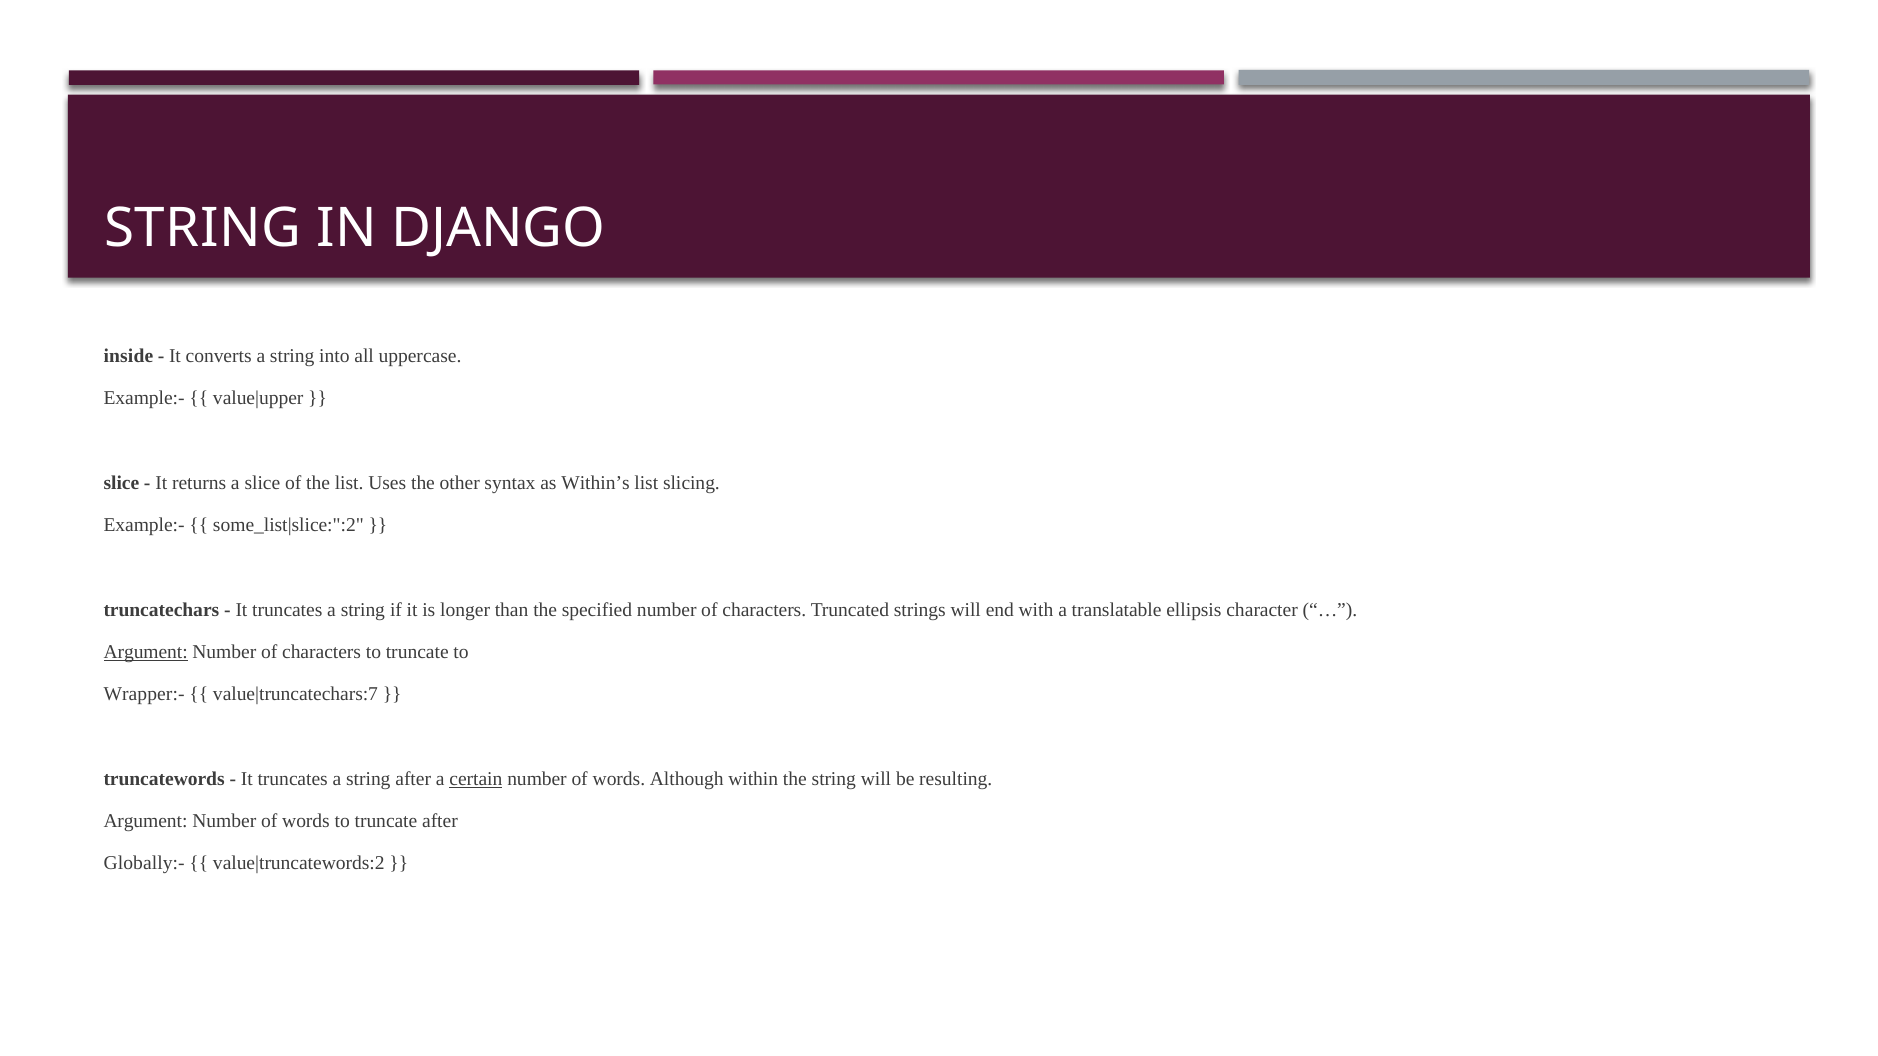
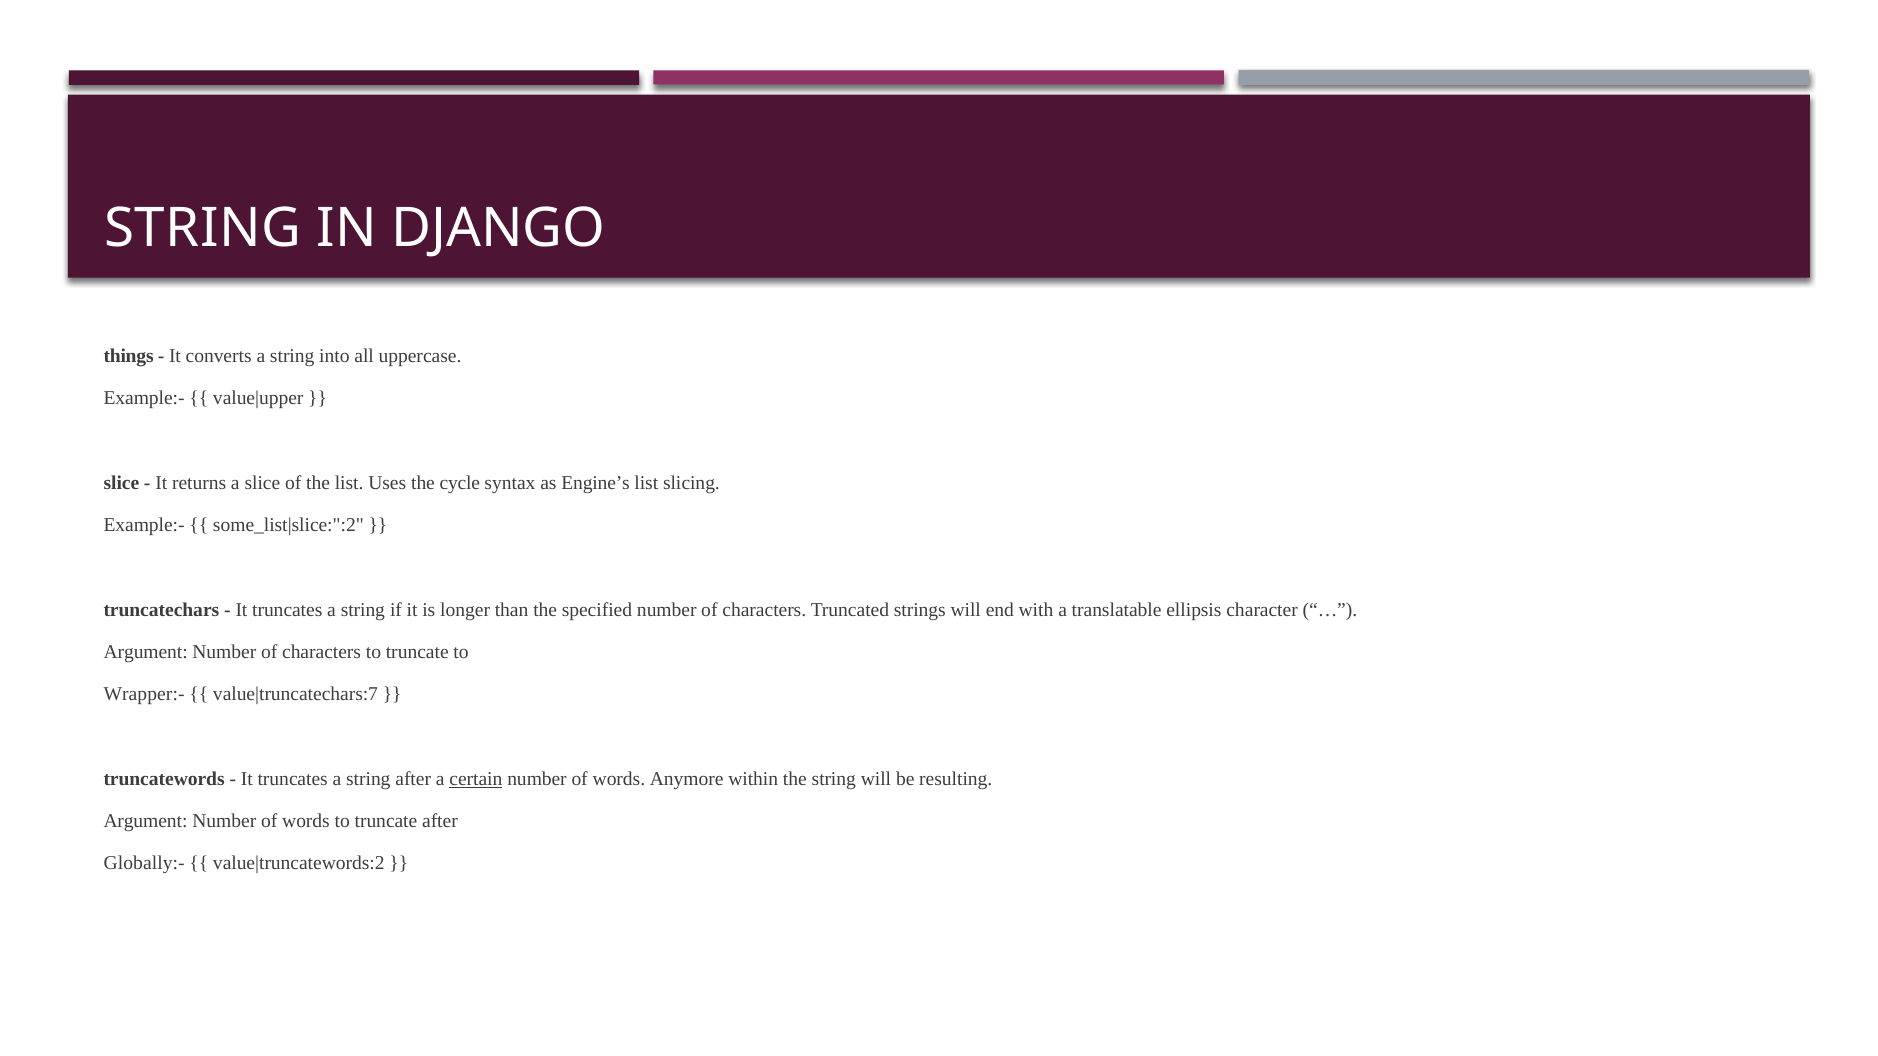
inside: inside -> things (129, 356)
other: other -> cycle (460, 483)
Within’s: Within’s -> Engine’s (596, 483)
Argument underline: present -> none (146, 652)
Although: Although -> Anymore (687, 779)
